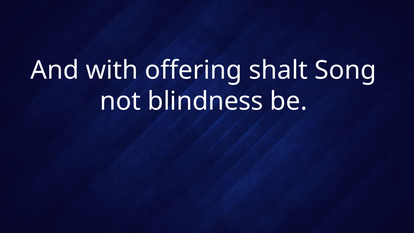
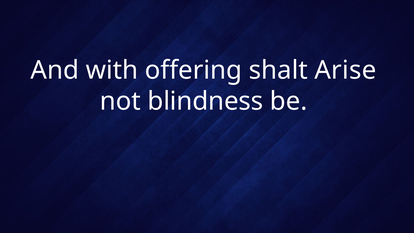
Song: Song -> Arise (345, 70)
